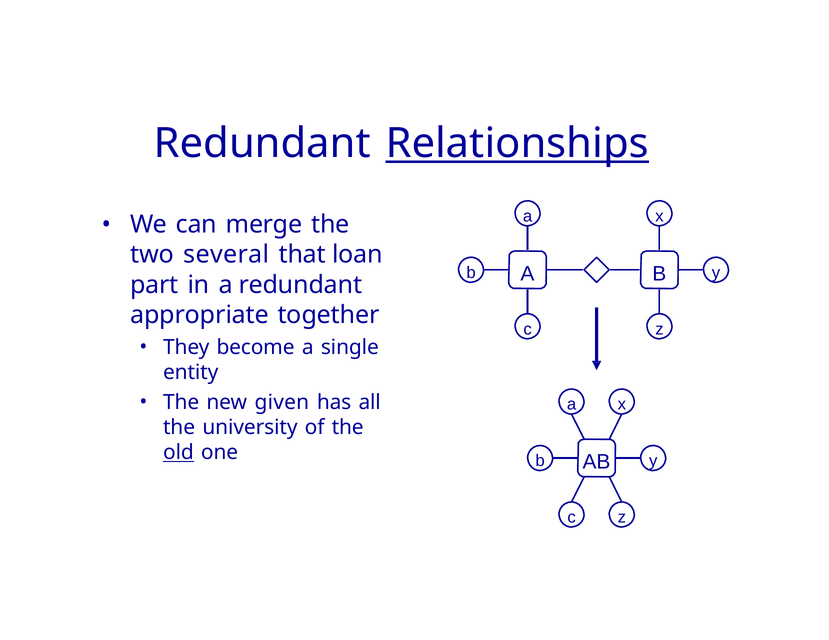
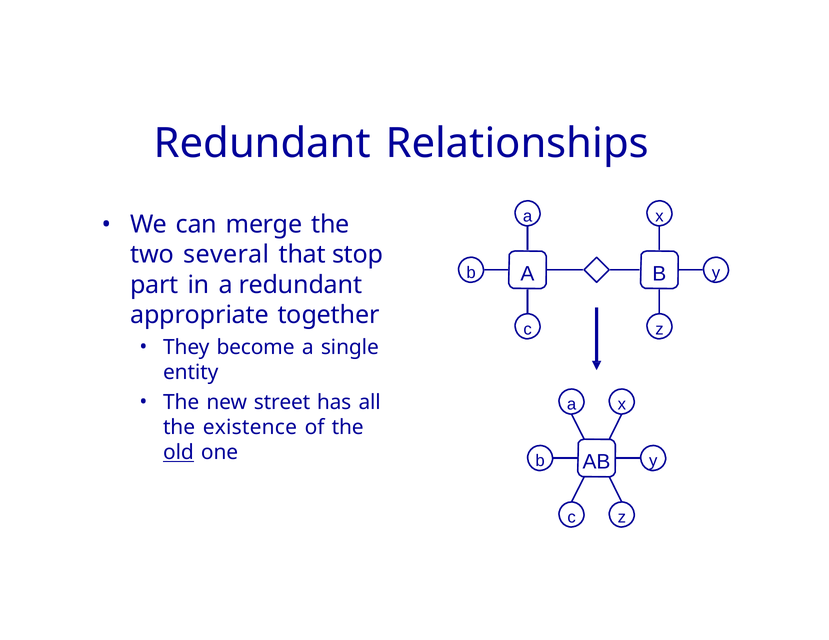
Relationships underline: present -> none (517, 144)
loan: loan -> stop (358, 255)
given: given -> street (282, 403)
university: university -> existence (250, 428)
